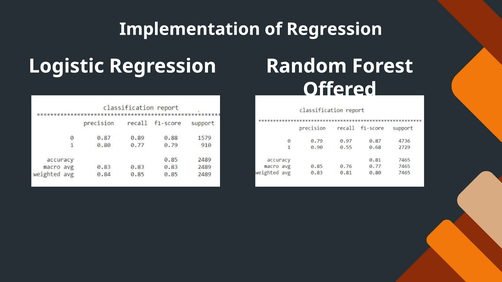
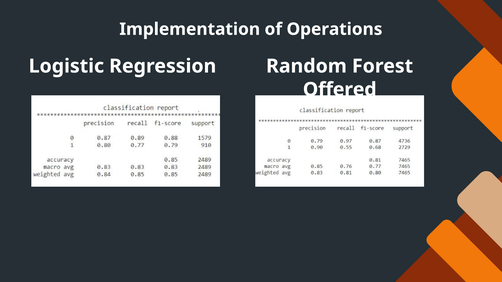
of Regression: Regression -> Operations (334, 29)
